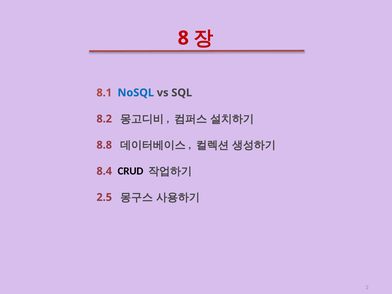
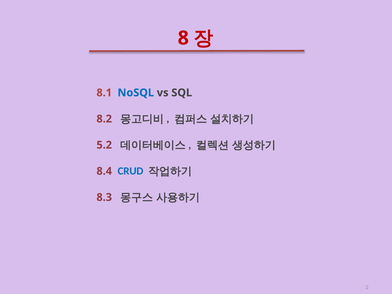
8.8: 8.8 -> 5.2 (104, 145)
CRUD colour: black -> blue (130, 171)
2.5: 2.5 -> 8.3 (104, 197)
